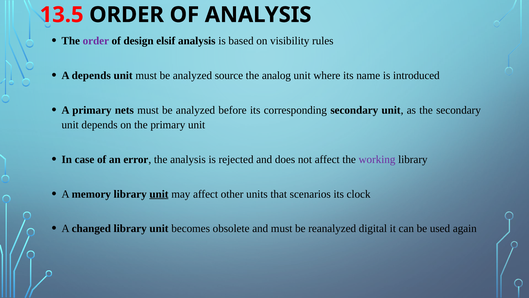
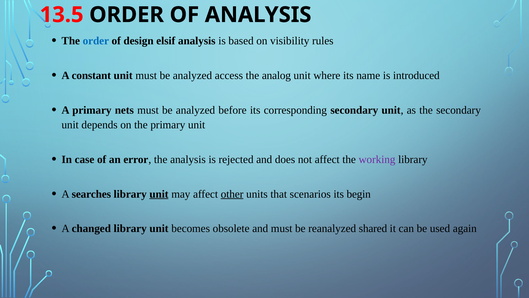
order colour: purple -> blue (96, 41)
A depends: depends -> constant (91, 75)
source: source -> access (229, 75)
memory: memory -> searches (91, 194)
other underline: none -> present (232, 194)
clock: clock -> begin (359, 194)
digital: digital -> shared (373, 228)
